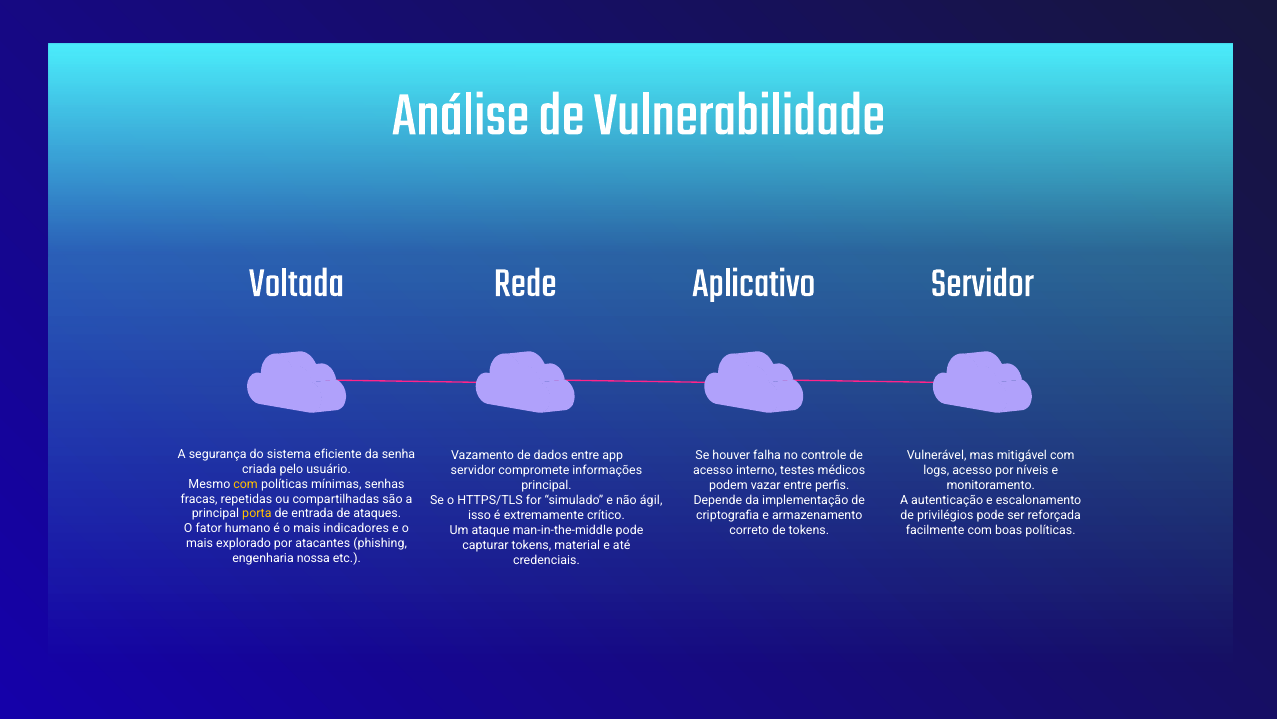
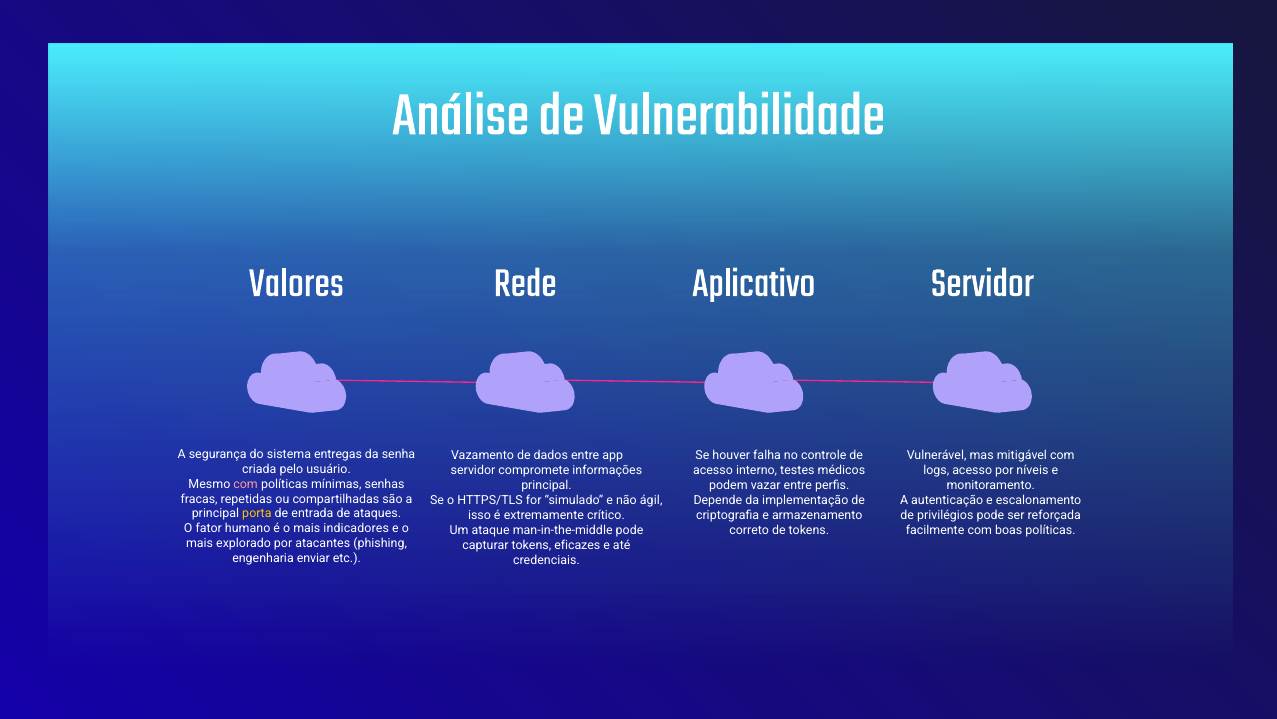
Voltada: Voltada -> Valores (296, 282)
eficiente: eficiente -> entregas (338, 454)
com colour: yellow -> pink (246, 484)
material: material -> eficazes (577, 545)
nossa: nossa -> enviar (313, 558)
